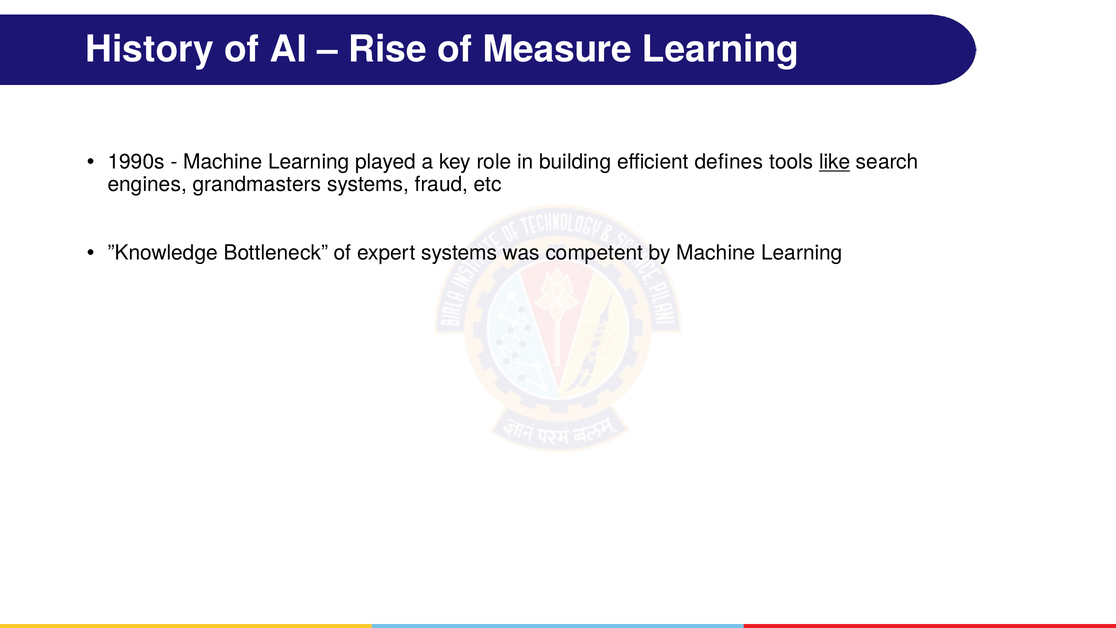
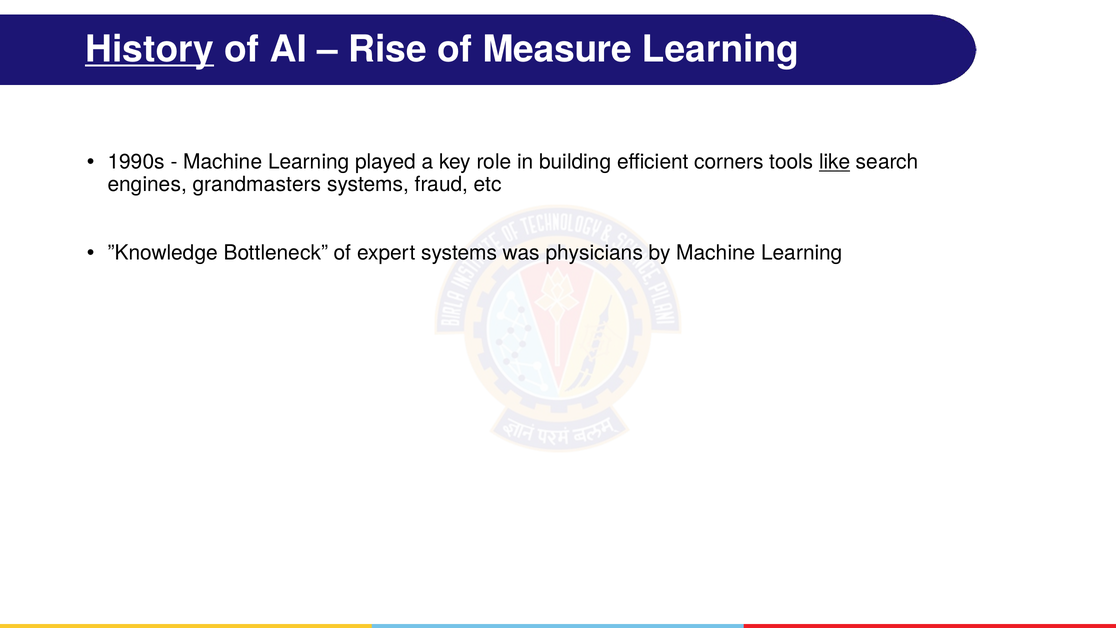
History underline: none -> present (149, 49)
defines: defines -> corners (729, 162)
competent: competent -> physicians (594, 253)
